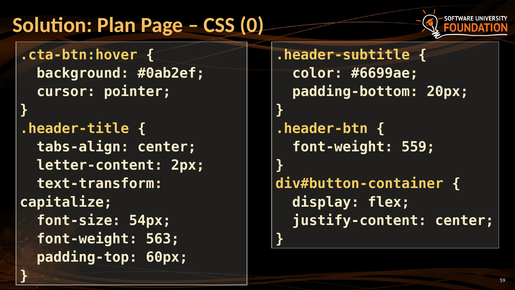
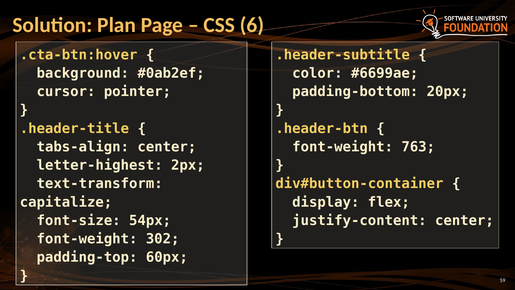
0: 0 -> 6 (252, 25)
559: 559 -> 763 (418, 147)
letter-content: letter-content -> letter-highest (100, 165)
563: 563 -> 302 (163, 239)
